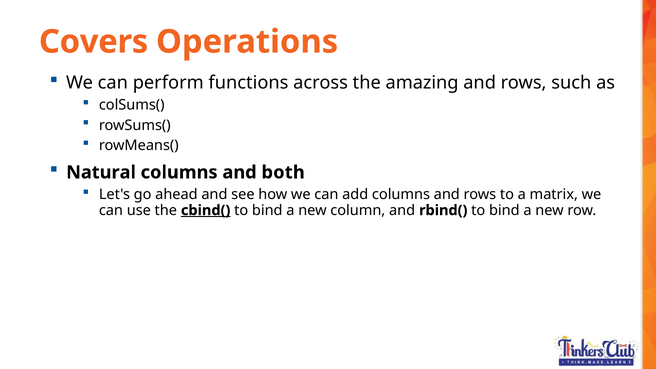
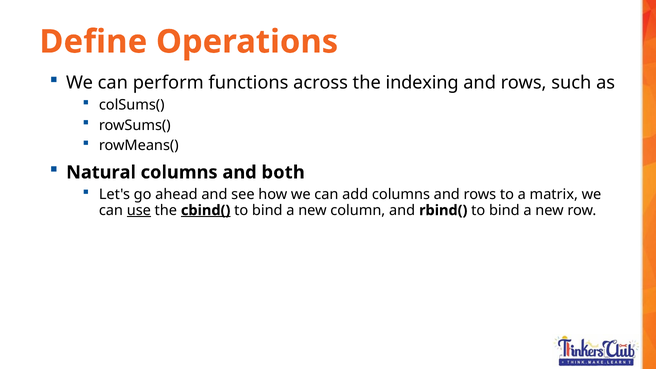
Covers: Covers -> Define (93, 42)
amazing: amazing -> indexing (422, 83)
use underline: none -> present (139, 210)
